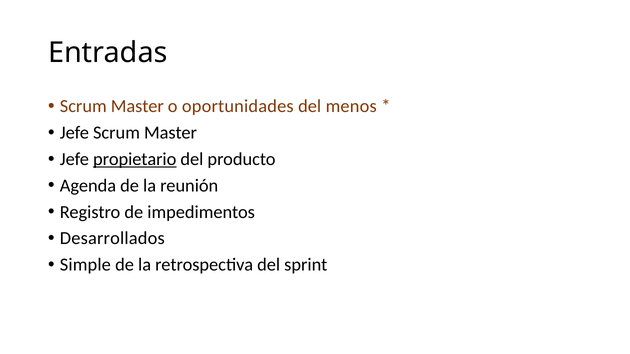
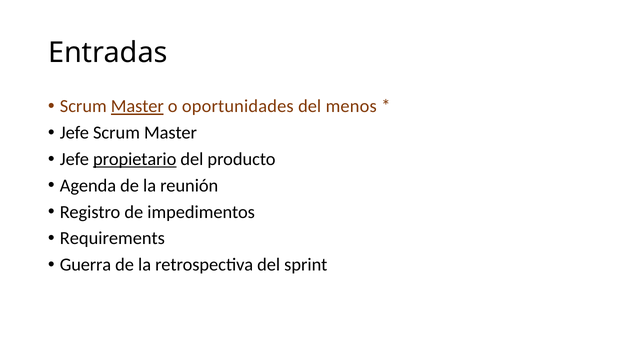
Master underline: none -> present (137, 107)
Desarrollados: Desarrollados -> Requirements (112, 239)
Simple: Simple -> Guerra (86, 265)
